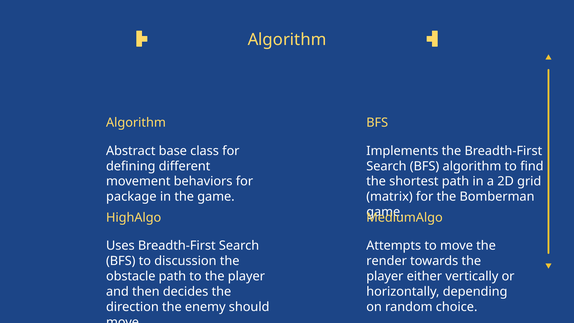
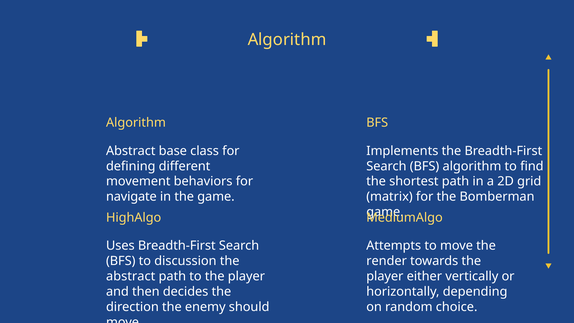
package: package -> navigate (131, 197)
obstacle: obstacle -> abstract (131, 276)
